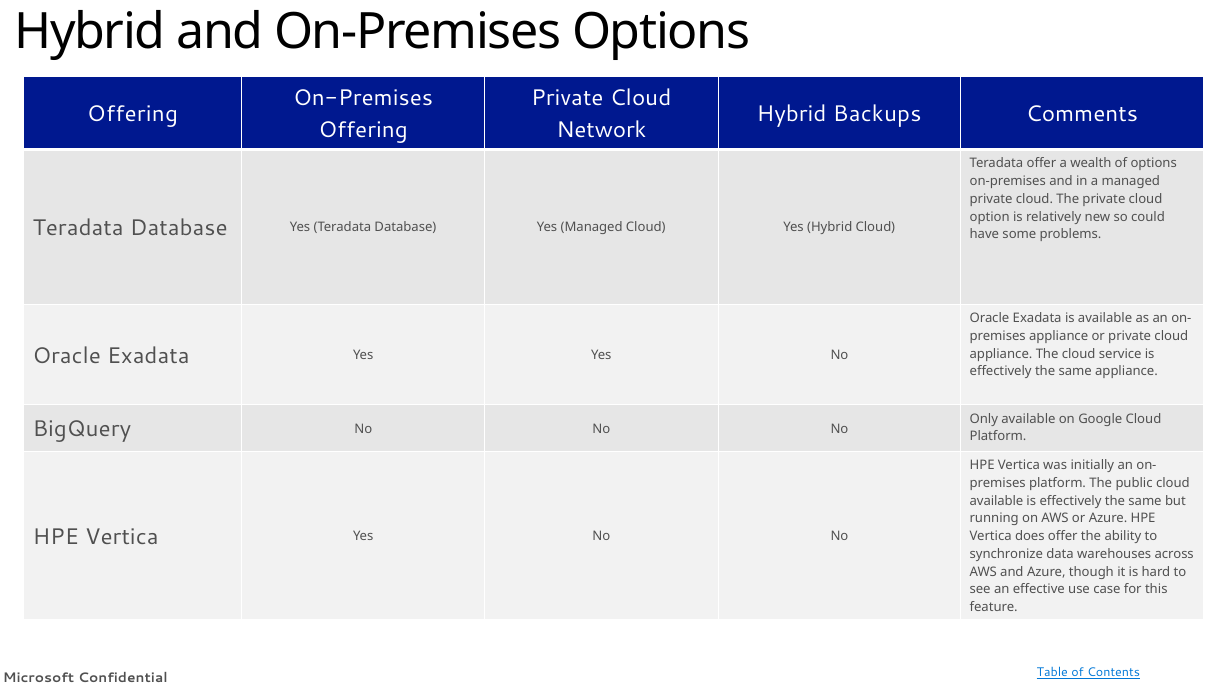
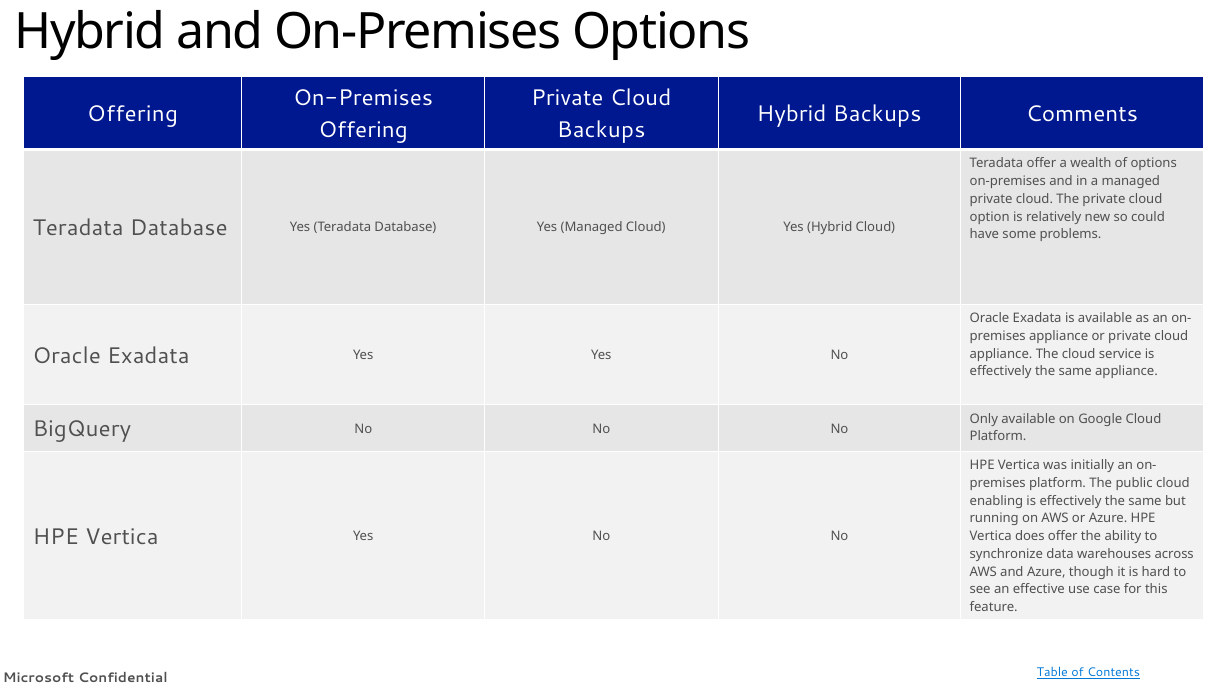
Network: Network -> Backups (601, 130)
available: available -> enabling (996, 501)
